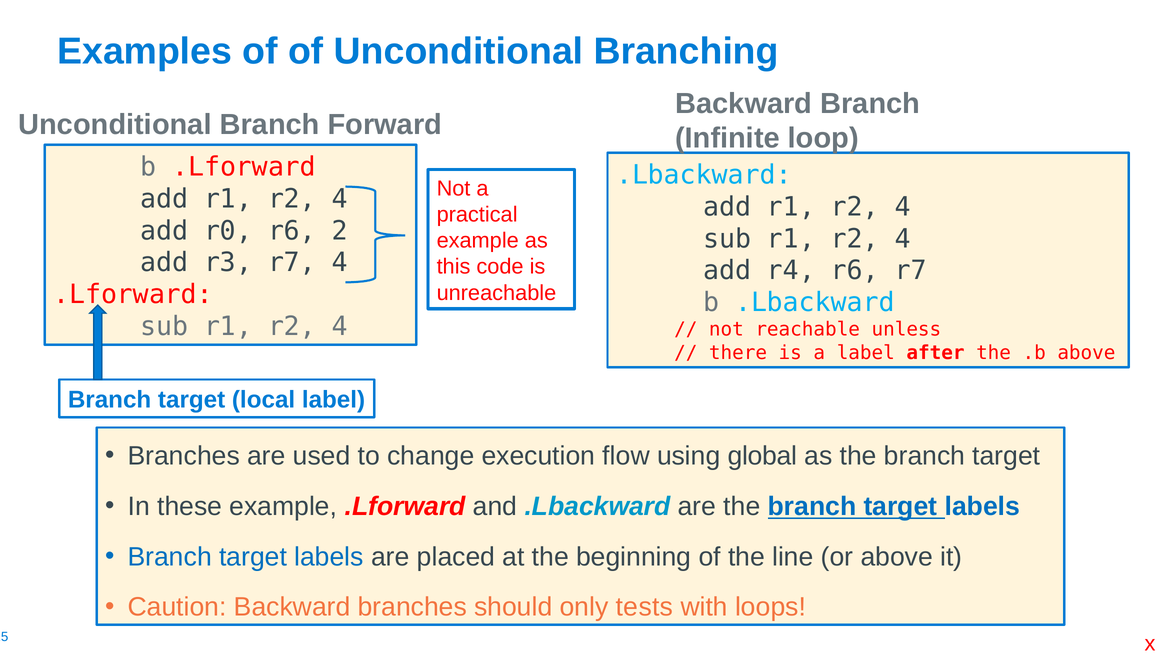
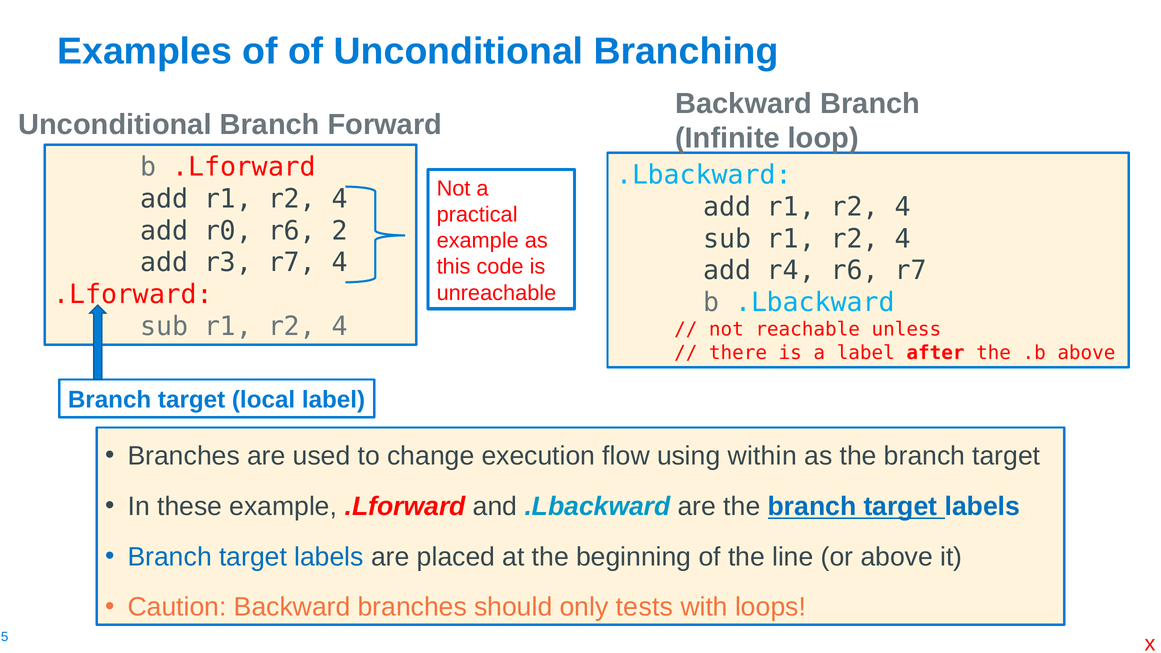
global: global -> within (762, 456)
